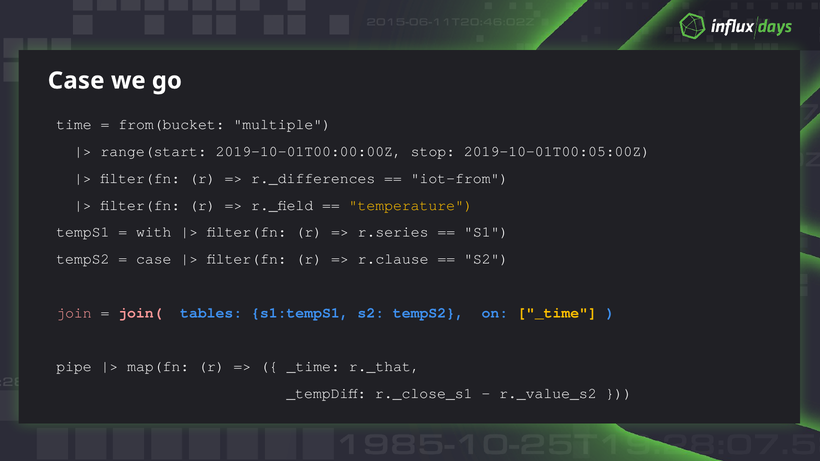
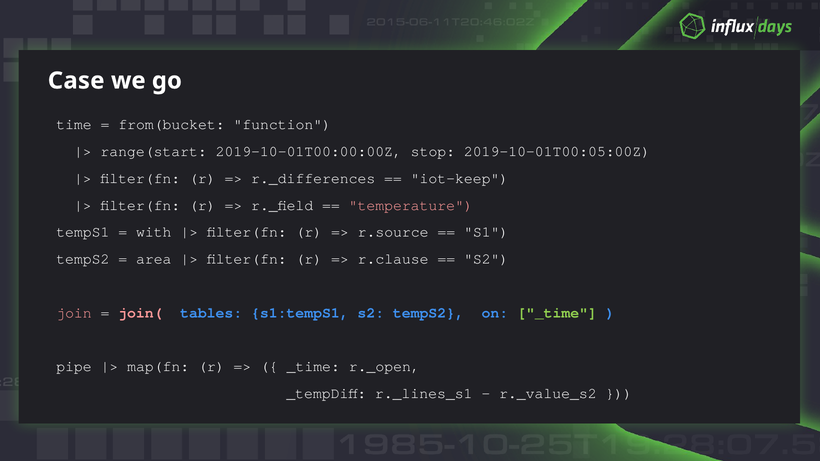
multiple: multiple -> function (282, 125)
iot-from: iot-from -> iot-keep (460, 178)
temperature colour: yellow -> pink (411, 205)
r.series: r.series -> r.source (393, 232)
case: case -> area (154, 259)
_time colour: yellow -> light green (557, 313)
r._that: r._that -> r._open (384, 367)
r._close_s1: r._close_s1 -> r._lines_s1 (424, 393)
